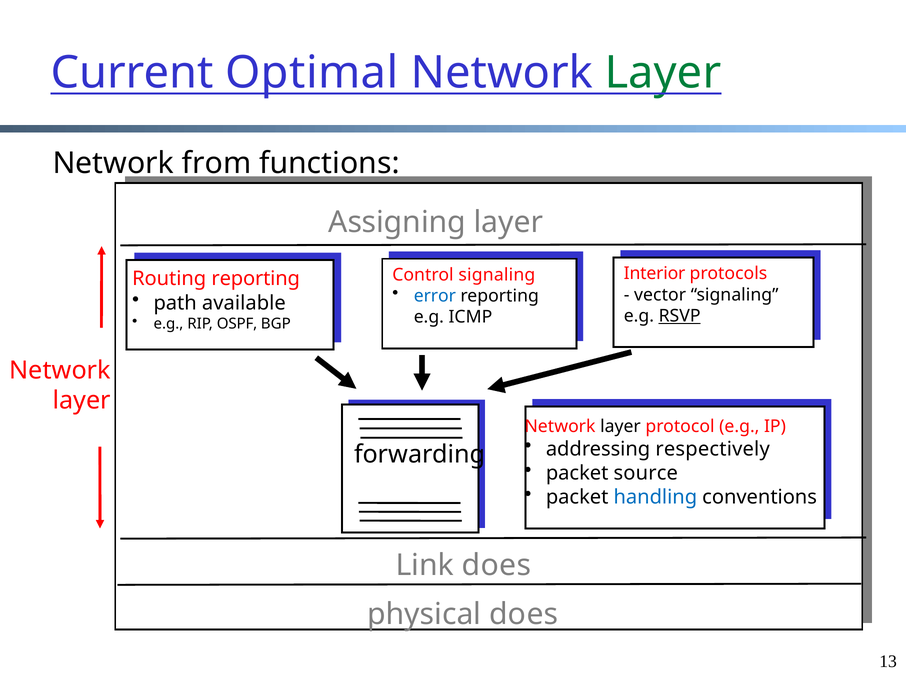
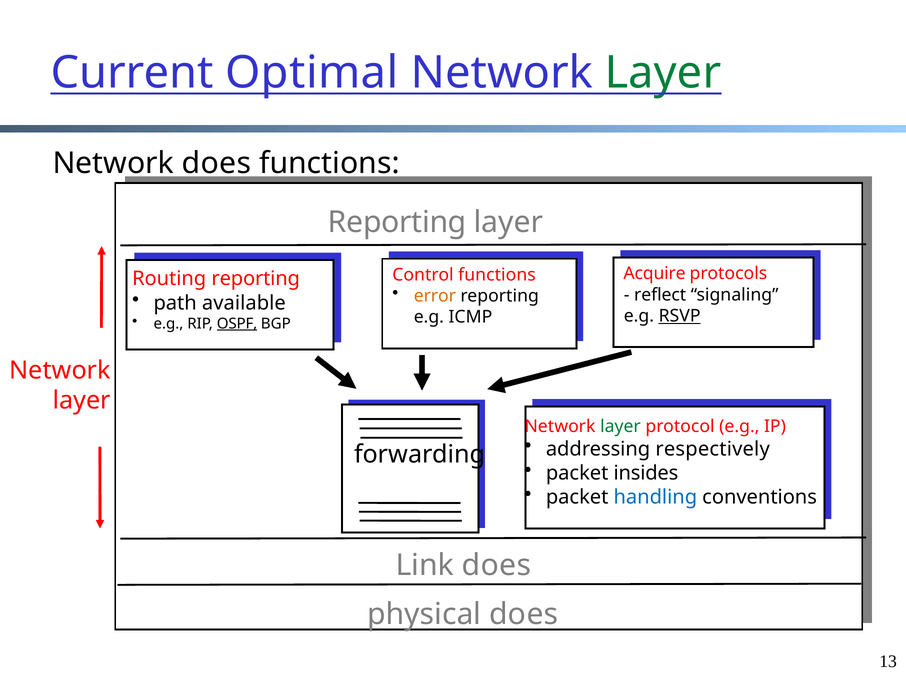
Network from: from -> does (216, 163)
Assigning: Assigning -> Reporting (397, 222)
Interior: Interior -> Acquire (655, 274)
Control signaling: signaling -> functions (497, 275)
error colour: blue -> orange (435, 296)
vector: vector -> reflect (660, 295)
OSPF underline: none -> present (237, 324)
layer colour: black -> green (620, 427)
source: source -> insides (646, 474)
